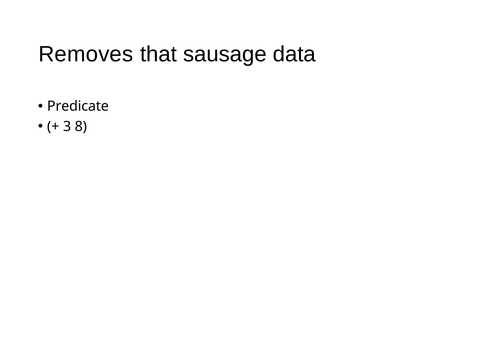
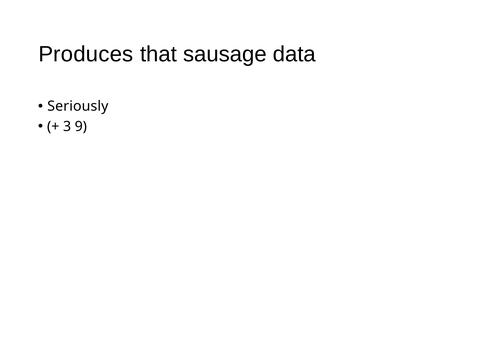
Removes: Removes -> Produces (86, 54)
Predicate: Predicate -> Seriously (78, 106)
8: 8 -> 9 (81, 127)
